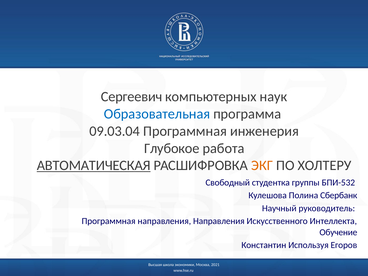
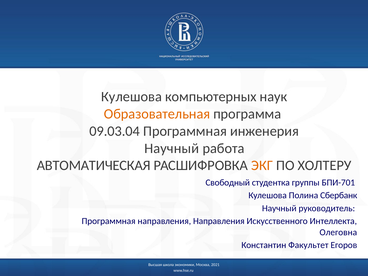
Сергеевич: Сергеевич -> Кулешова (132, 97)
Образовательная colour: blue -> orange (157, 114)
Глубокое: Глубокое -> Научный (172, 148)
АВТОМАТИЧЕСКАЯ underline: present -> none (94, 165)
БПИ-532: БПИ-532 -> БПИ-701 (338, 183)
Обучение: Обучение -> Олеговна (338, 232)
Используя: Используя -> Факультет (308, 245)
